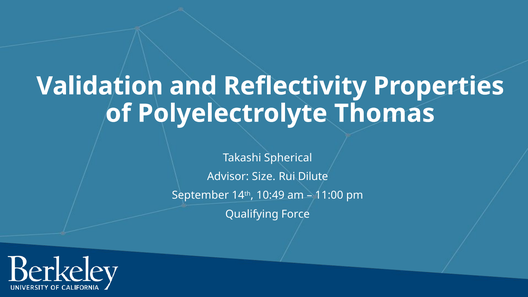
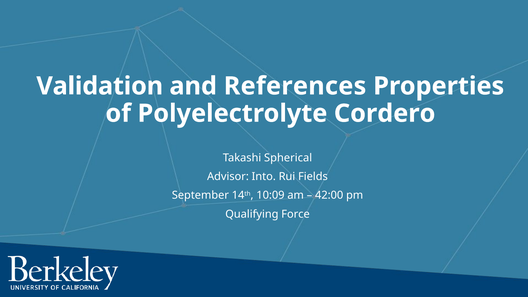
Reflectivity: Reflectivity -> References (295, 86)
Thomas: Thomas -> Cordero (385, 113)
Size: Size -> Into (264, 177)
Dilute: Dilute -> Fields (313, 177)
10:49: 10:49 -> 10:09 (270, 195)
11:00: 11:00 -> 42:00 (329, 195)
